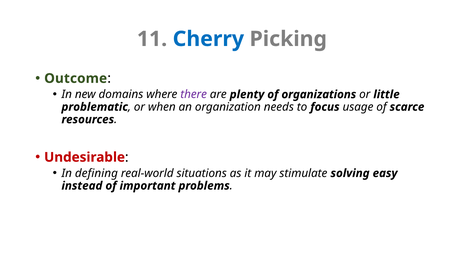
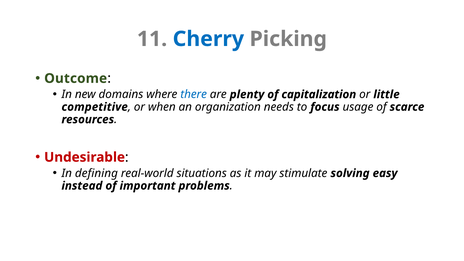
there colour: purple -> blue (194, 94)
organizations: organizations -> capitalization (319, 94)
problematic: problematic -> competitive (95, 107)
